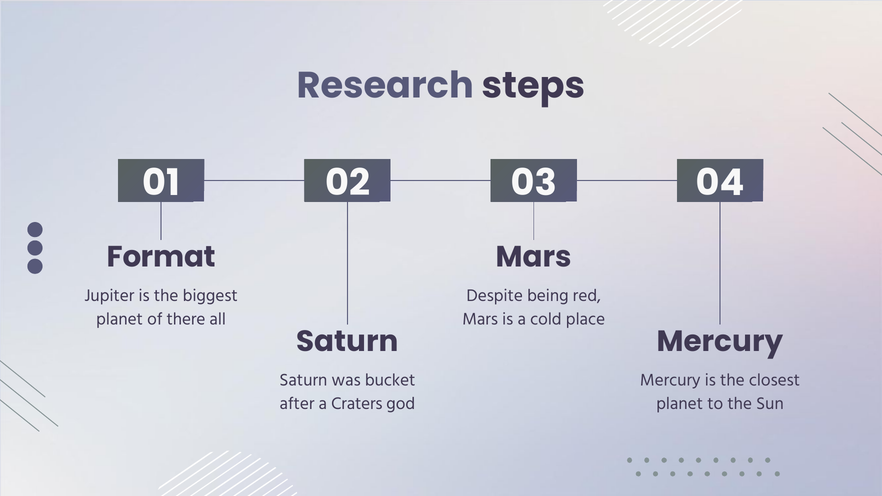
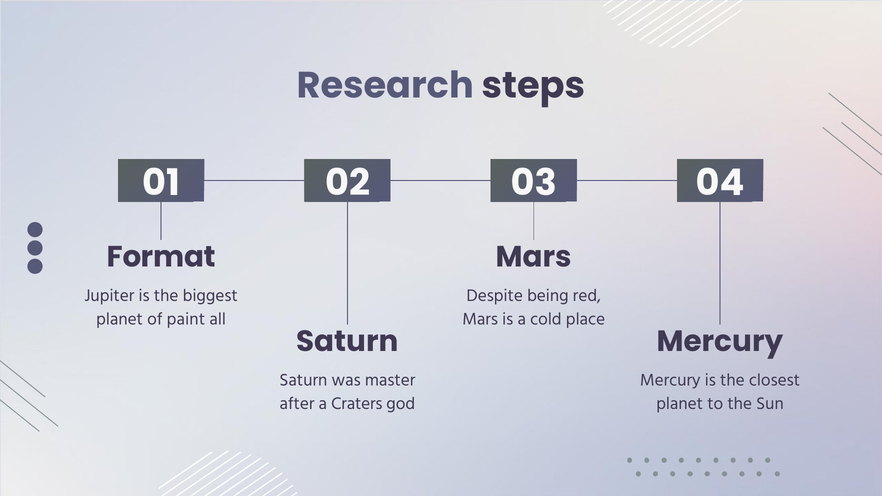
there: there -> paint (186, 319)
bucket: bucket -> master (390, 380)
